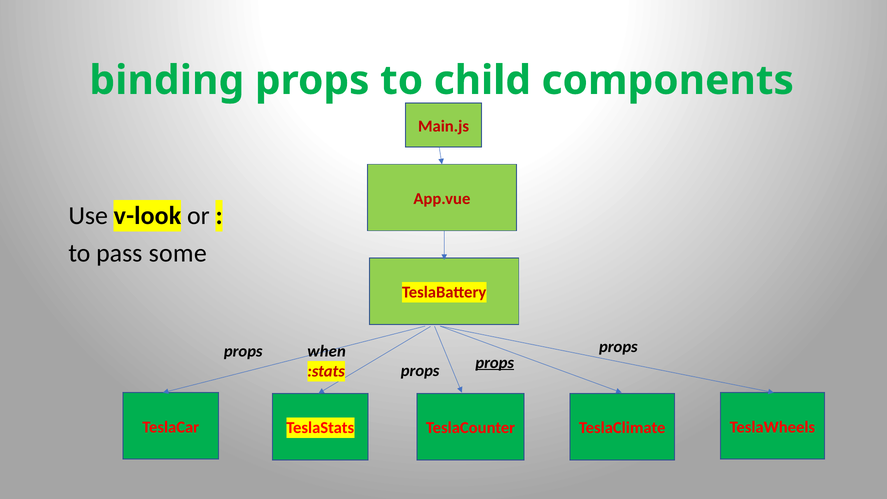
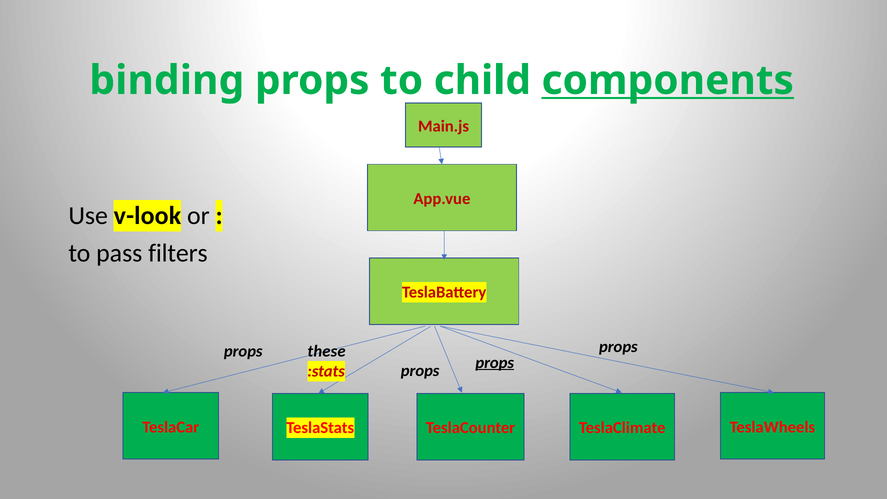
components underline: none -> present (668, 80)
some: some -> filters (178, 253)
when: when -> these (327, 351)
